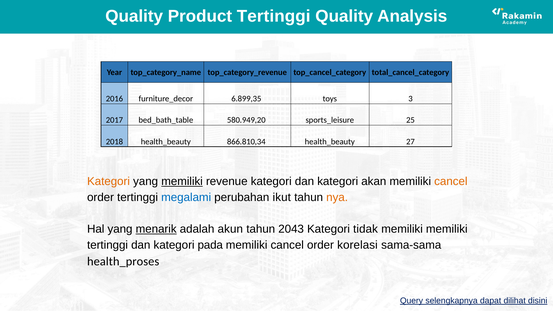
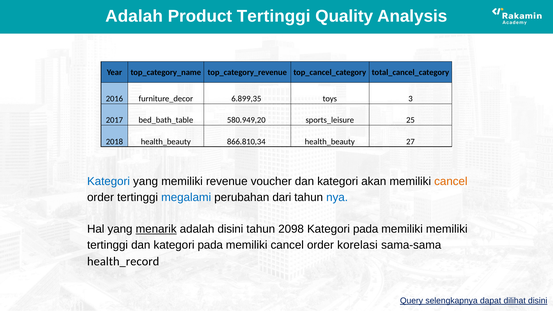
Quality: Quality -> Adalah (134, 16)
Kategori colour: orange -> blue (109, 181)
memiliki underline: present -> none (182, 181)
revenue kategori: kategori -> voucher (271, 181)
ikut: ikut -> dari (282, 197)
nya colour: orange -> blue (337, 197)
adalah akun: akun -> disini (230, 229)
2043: 2043 -> 2098 (291, 229)
tidak: tidak -> pada (366, 229)
health_proses: health_proses -> health_record (123, 262)
